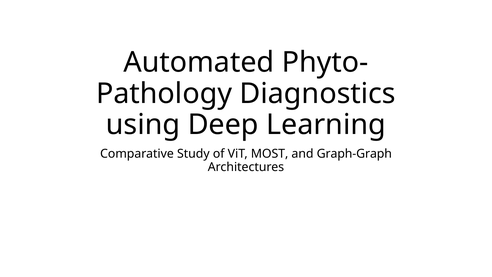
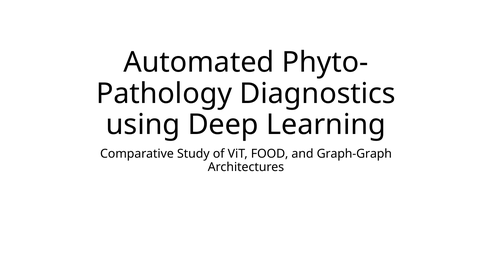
MOST: MOST -> FOOD (270, 154)
